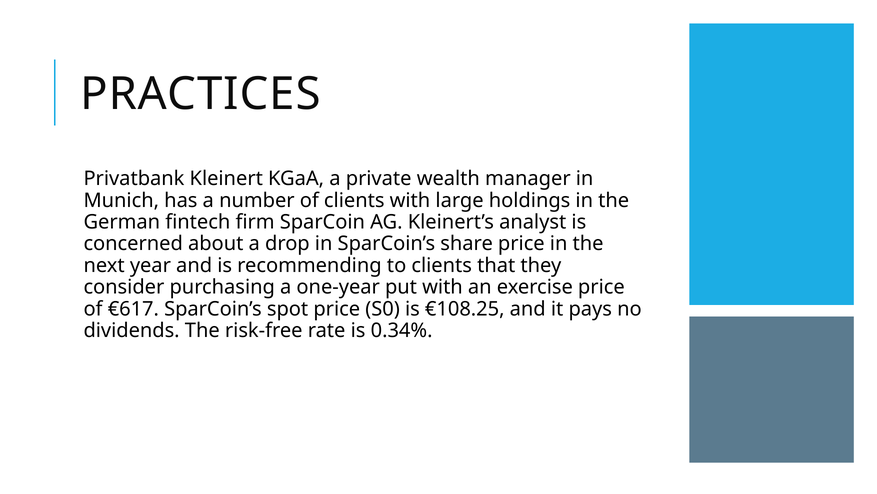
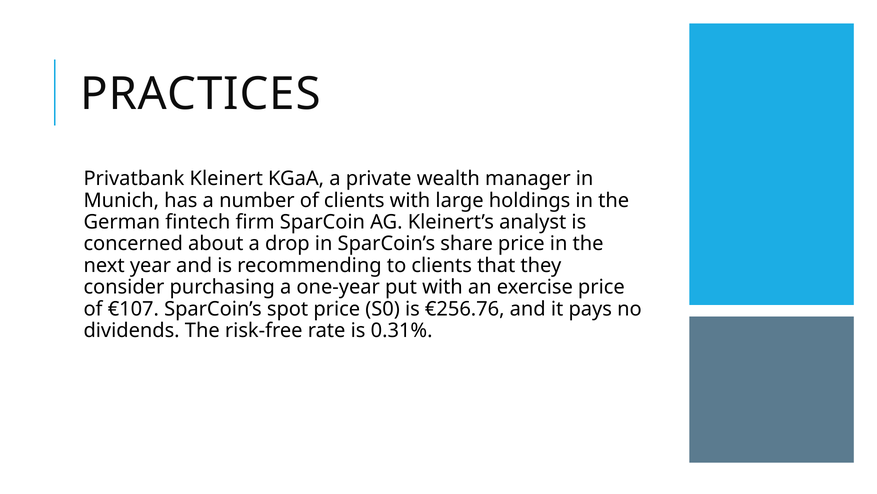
€617: €617 -> €107 (133, 308)
€108.25: €108.25 -> €256.76 (465, 308)
0.34%: 0.34% -> 0.31% (402, 330)
